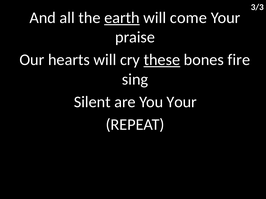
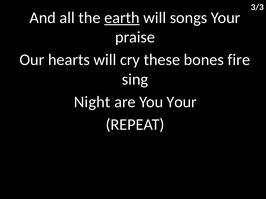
come: come -> songs (189, 18)
these underline: present -> none (162, 60)
Silent: Silent -> Night (92, 102)
